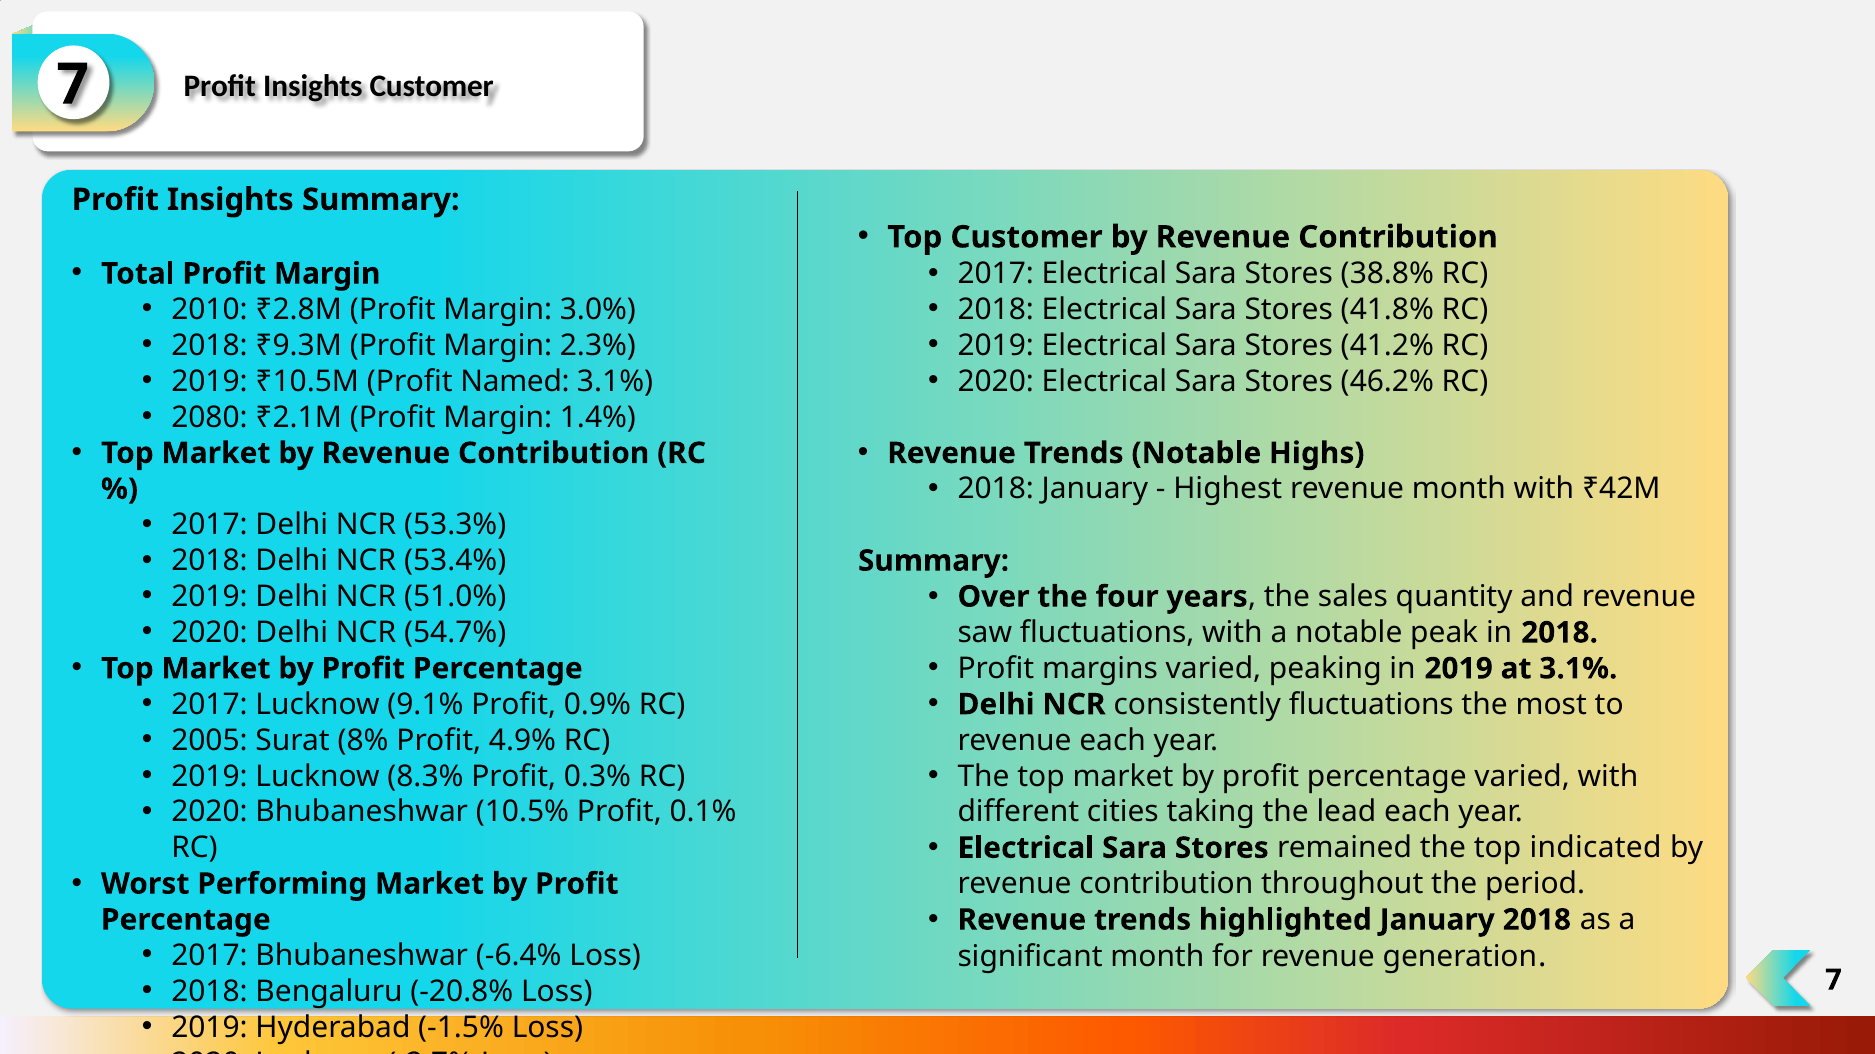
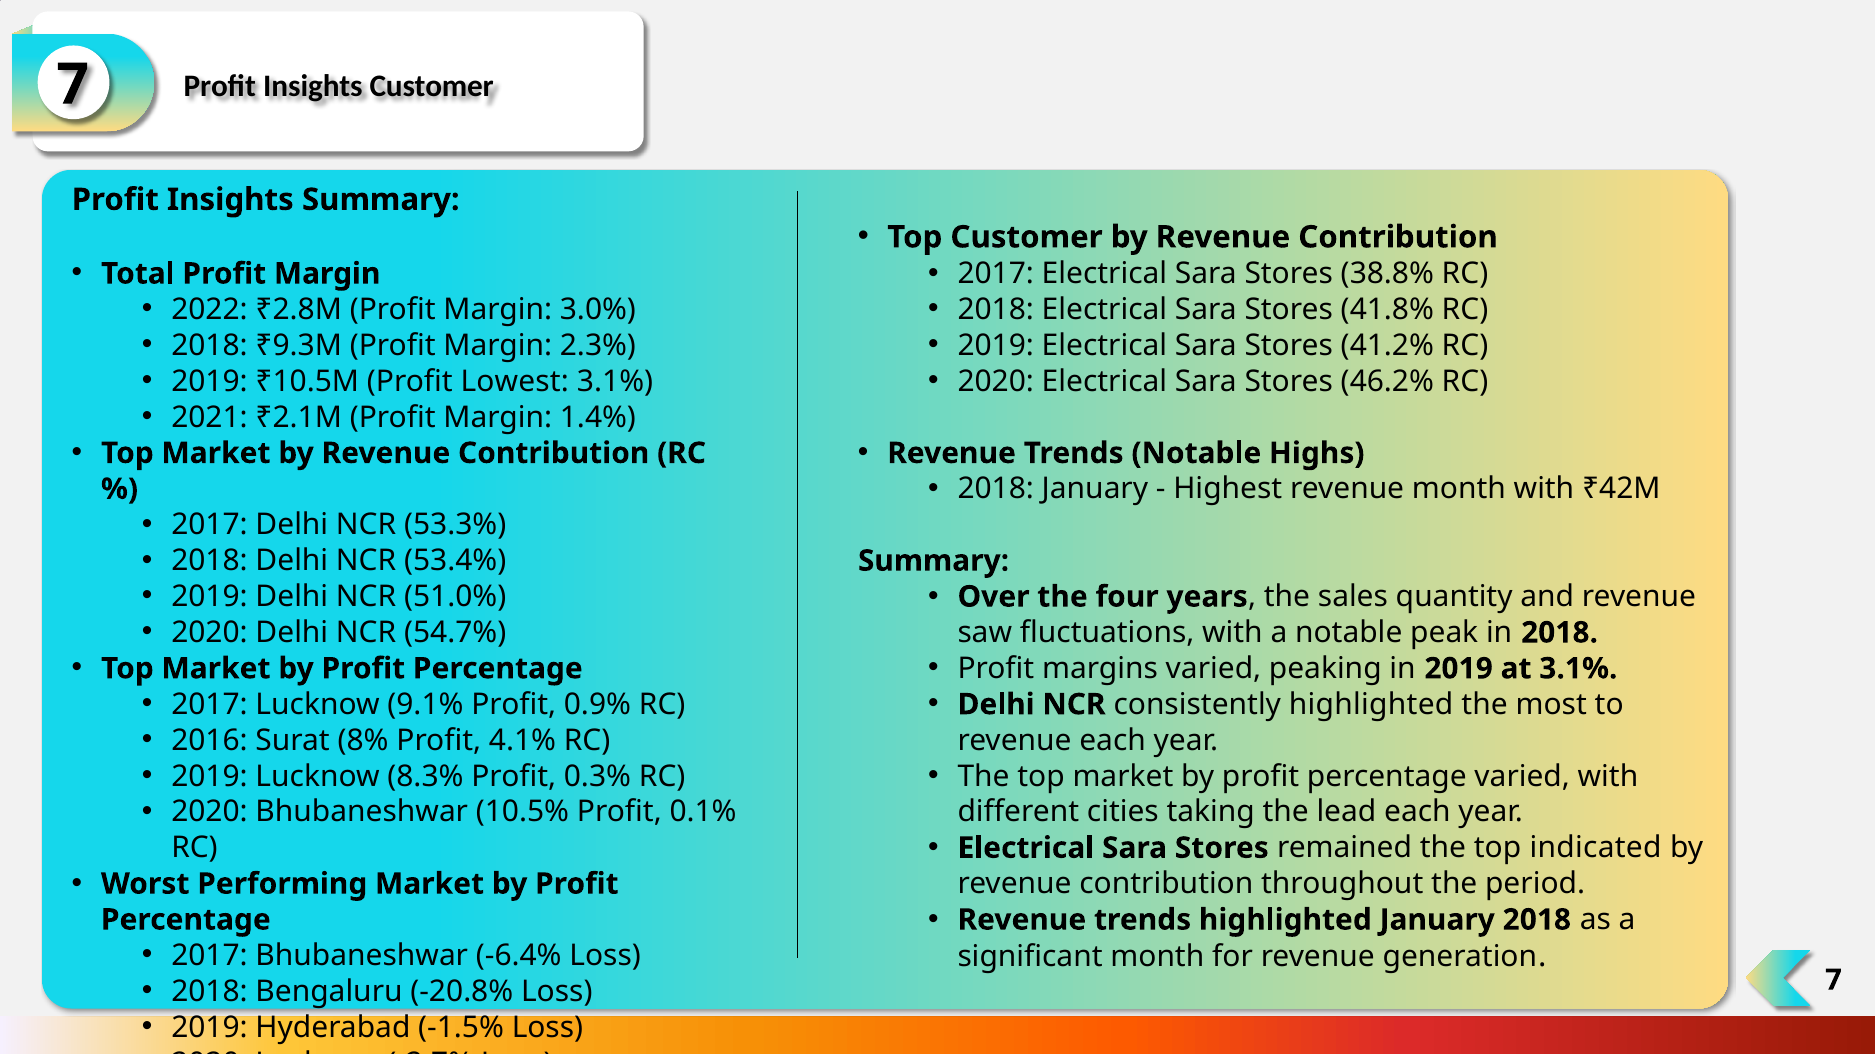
2010: 2010 -> 2022 (209, 310)
Named: Named -> Lowest (515, 382)
2080: 2080 -> 2021 (209, 418)
consistently fluctuations: fluctuations -> highlighted (1371, 705)
2005: 2005 -> 2016 (209, 741)
4.9%: 4.9% -> 4.1% (523, 741)
